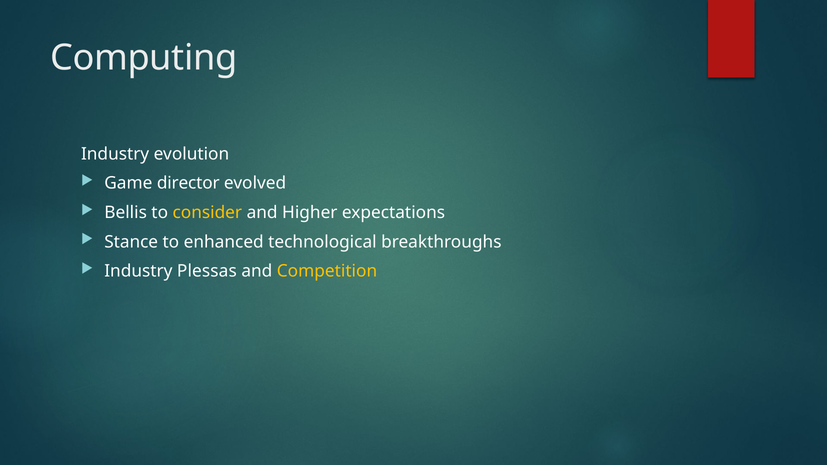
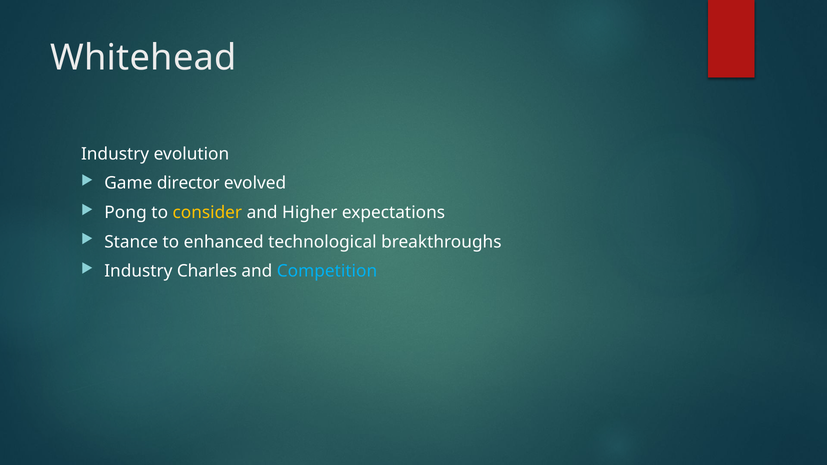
Computing: Computing -> Whitehead (143, 58)
Bellis: Bellis -> Pong (126, 213)
Plessas: Plessas -> Charles (207, 271)
Competition colour: yellow -> light blue (327, 271)
